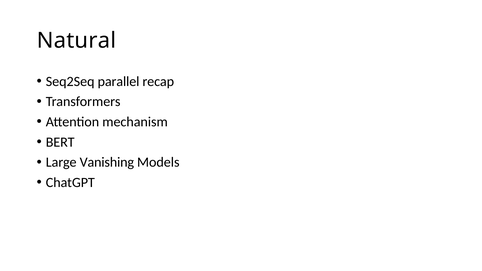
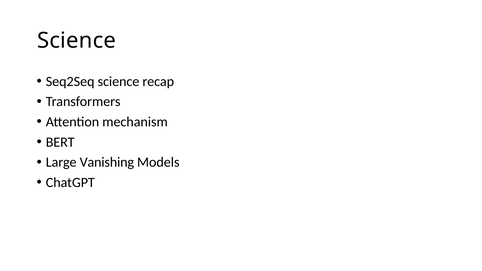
Natural: Natural -> Science (76, 40)
Seq2Seq parallel: parallel -> science (119, 81)
